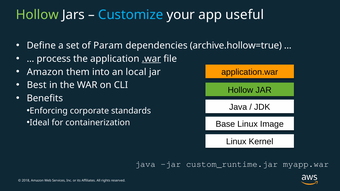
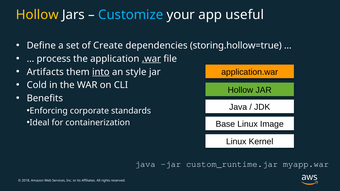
Hollow colour: light green -> yellow (37, 15)
Param: Param -> Create (108, 46)
archive.hollow=true: archive.hollow=true -> storing.hollow=true (236, 46)
Amazon: Amazon -> Artifacts (45, 72)
into underline: none -> present (101, 72)
local: local -> style (136, 72)
Best: Best -> Cold (37, 85)
